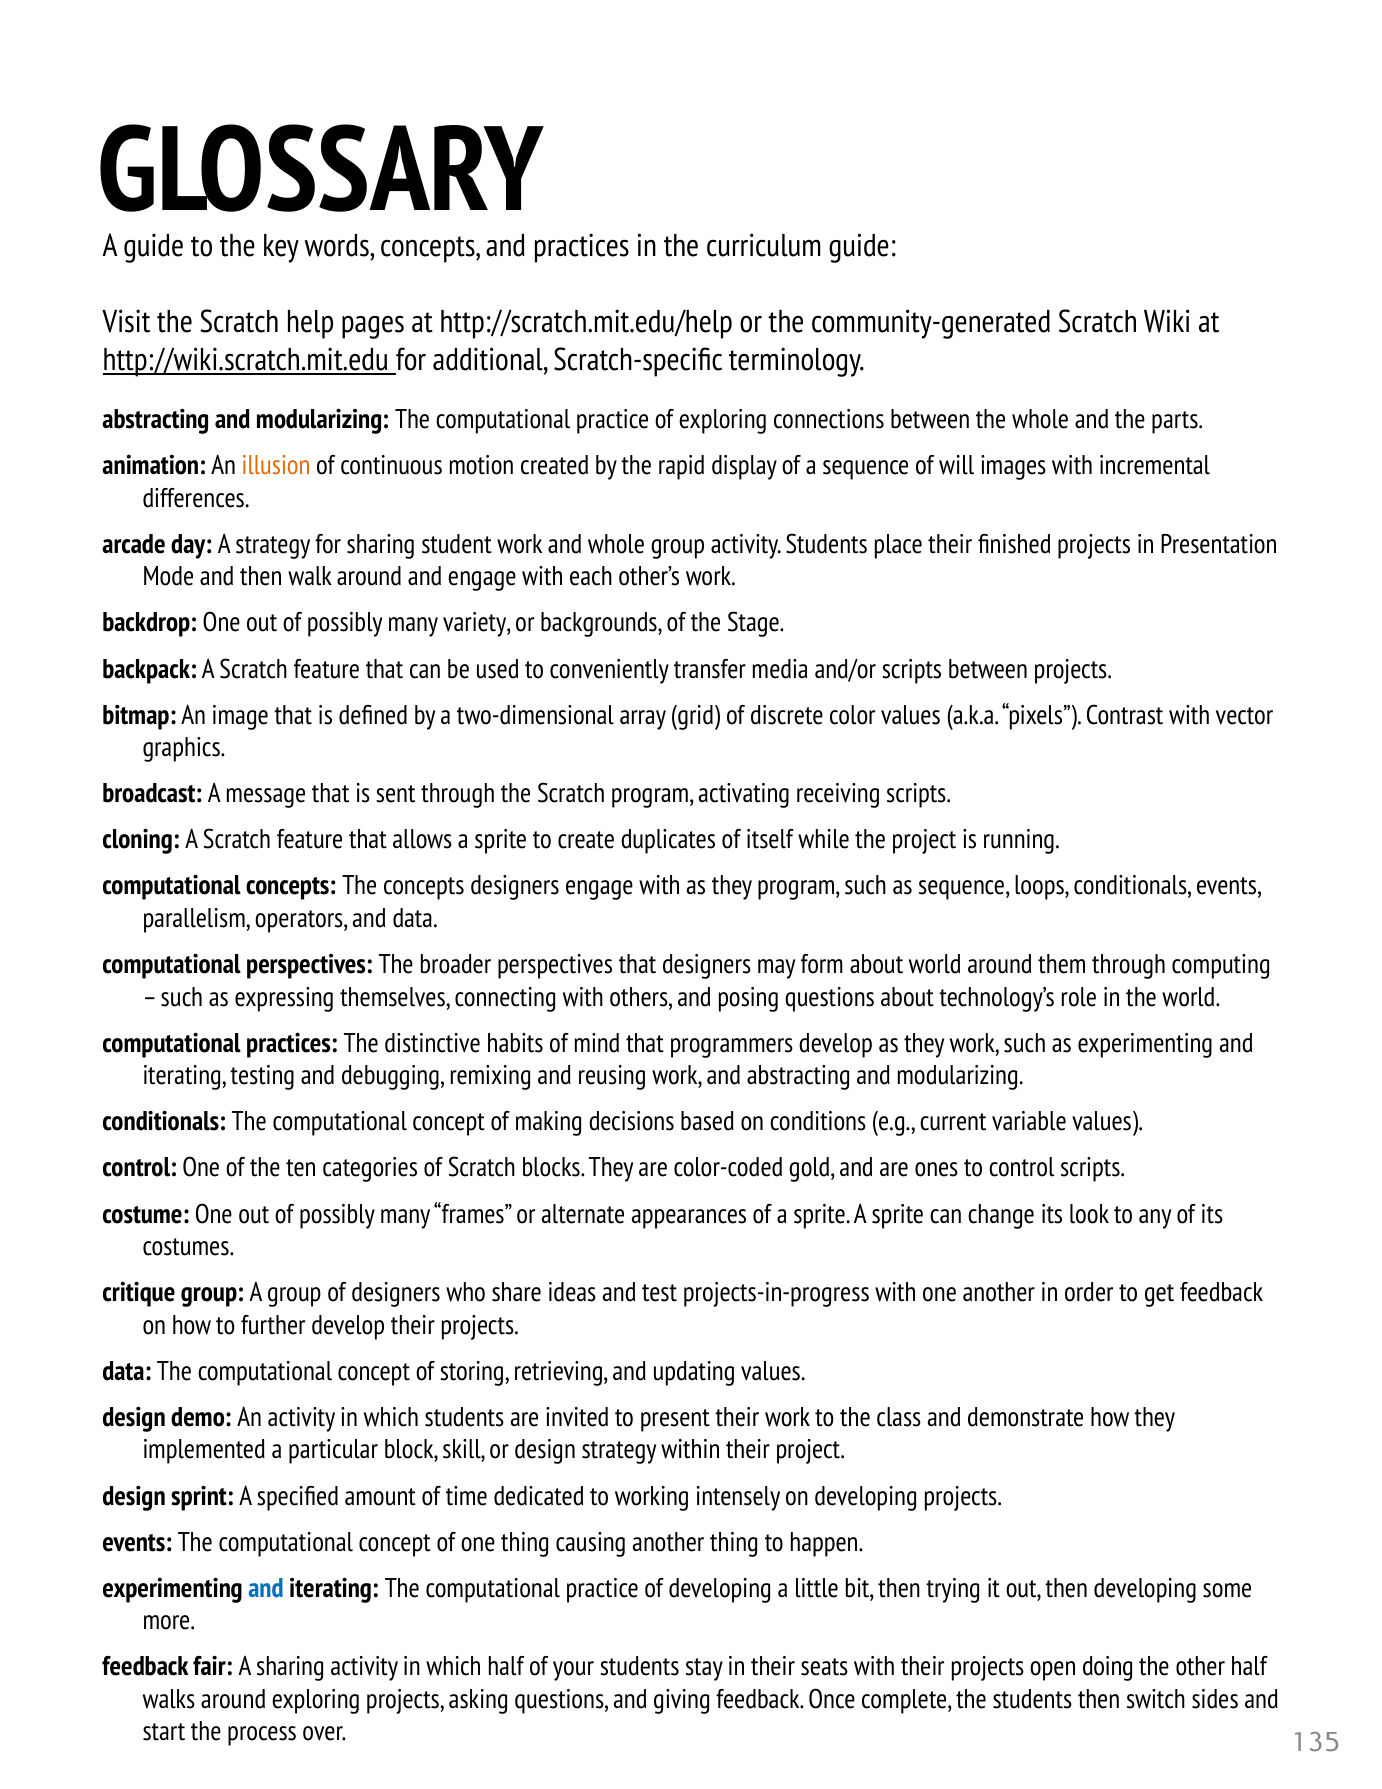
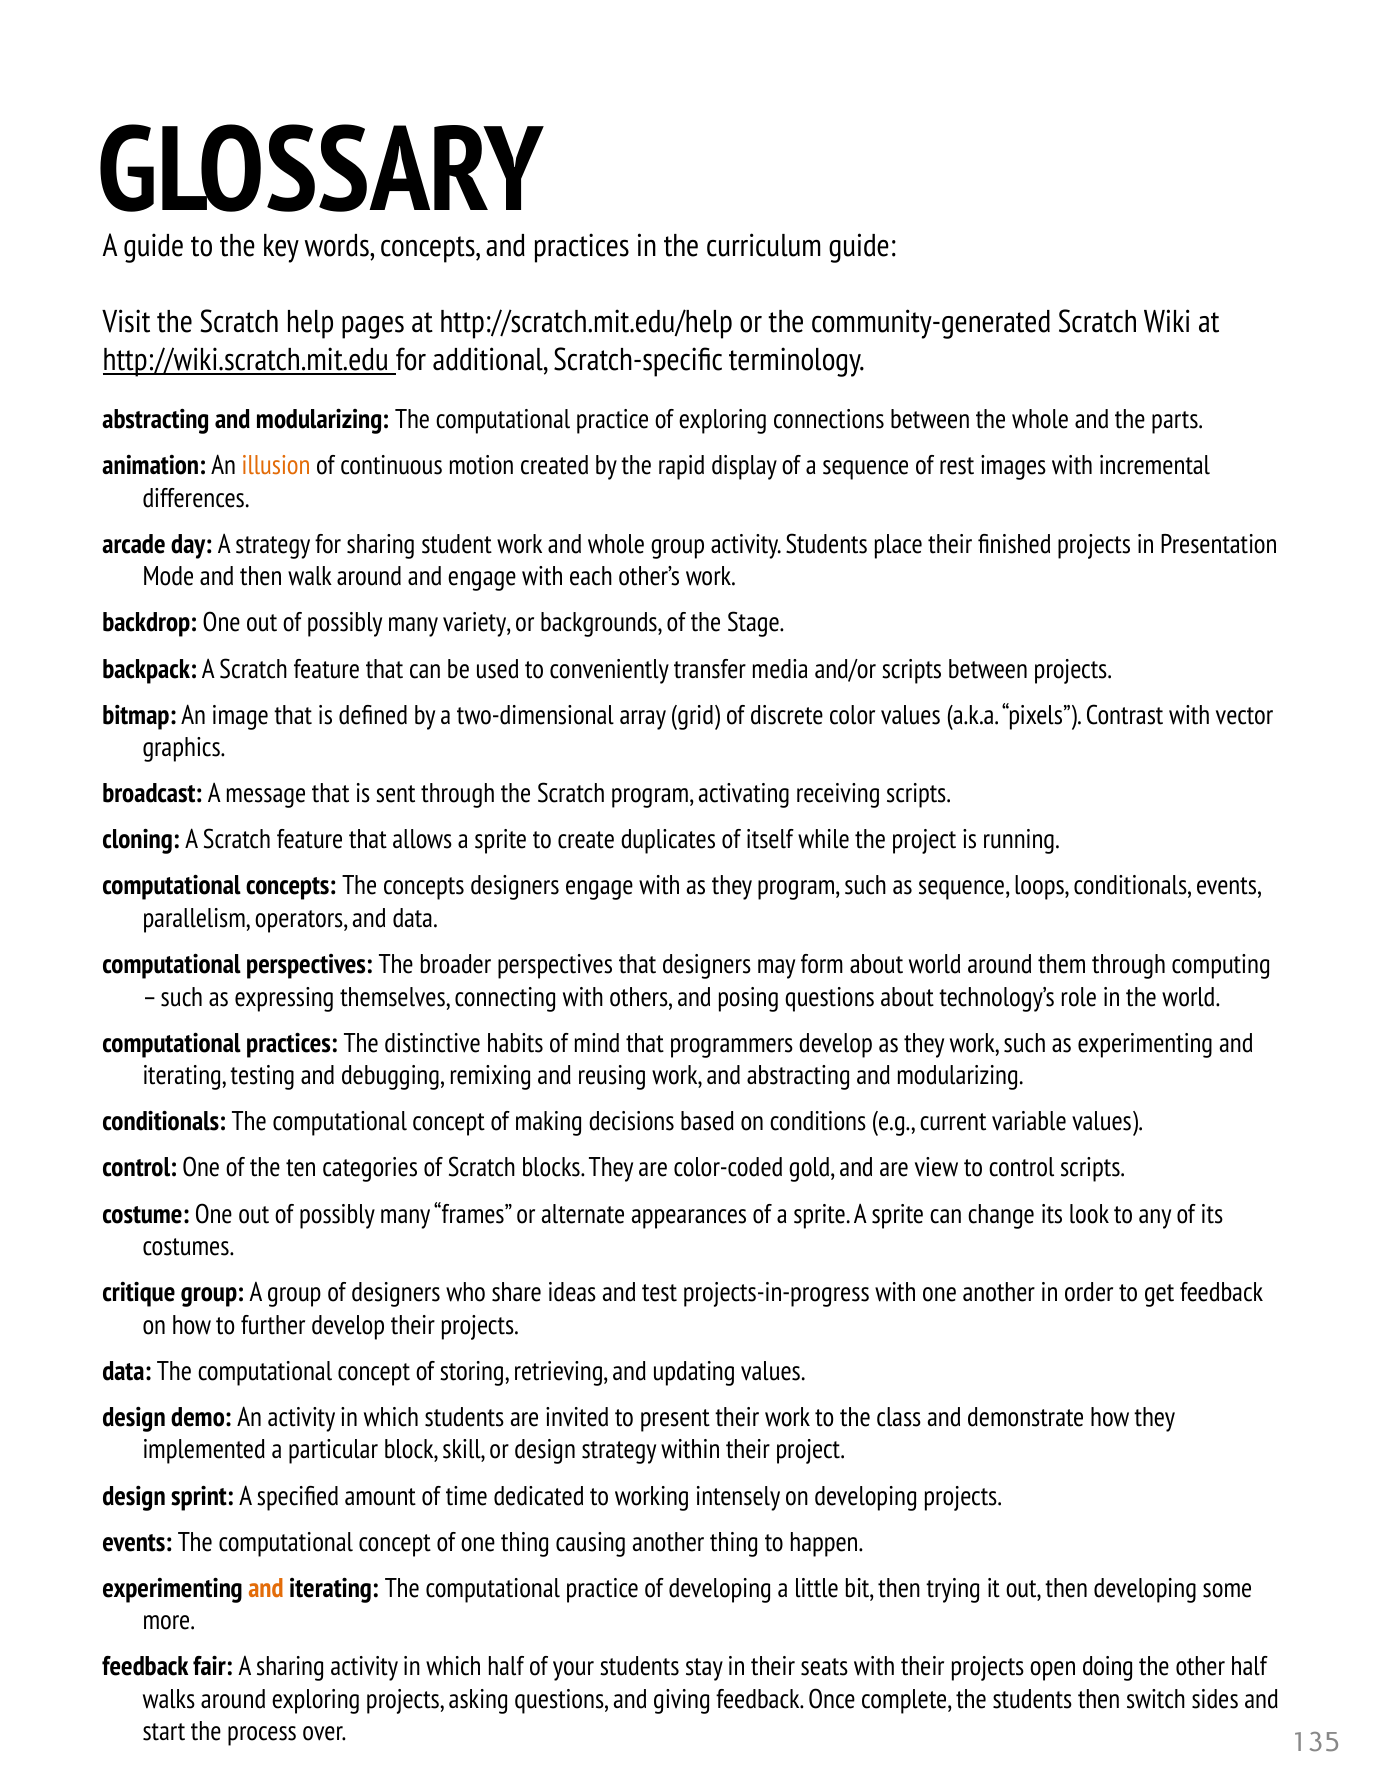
will: will -> rest (957, 466)
ones: ones -> view (936, 1168)
and colour: blue -> orange (266, 1588)
